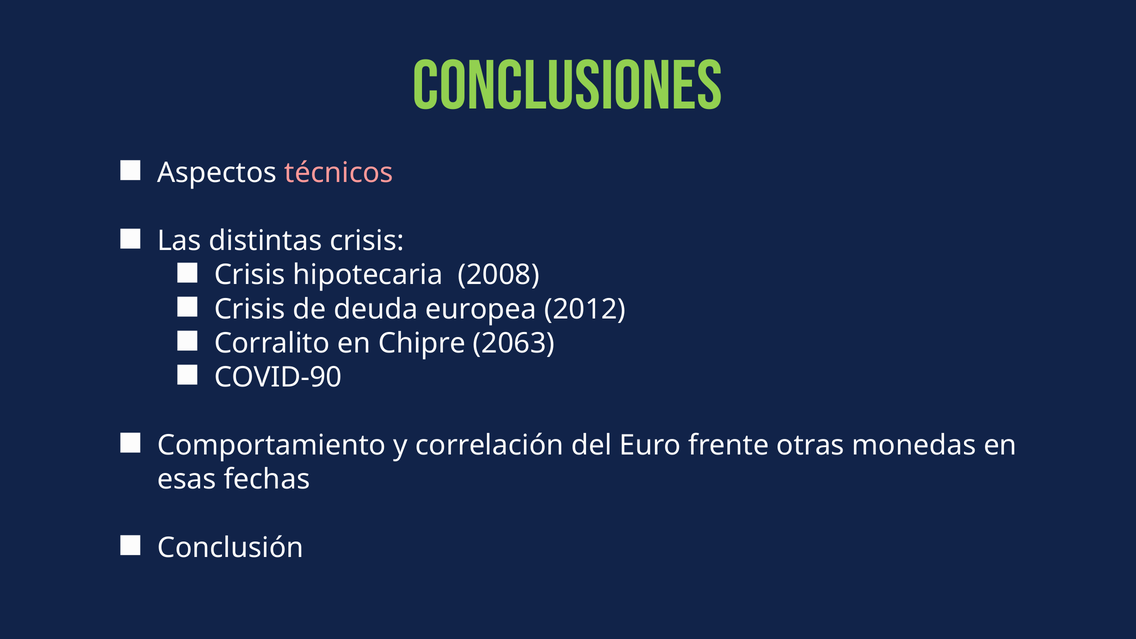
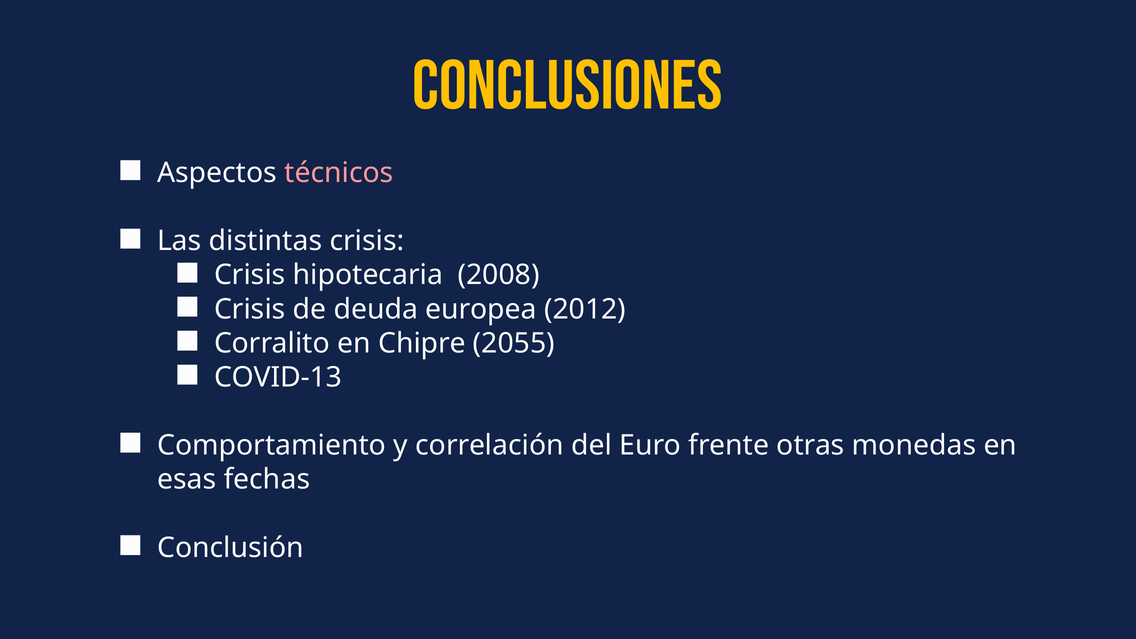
CONCLUSIONES colour: light green -> yellow (567, 86)
2063: 2063 -> 2055 (514, 343)
COVID-90: COVID-90 -> COVID-13 (278, 377)
